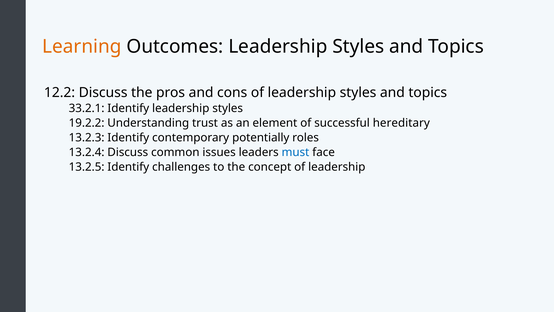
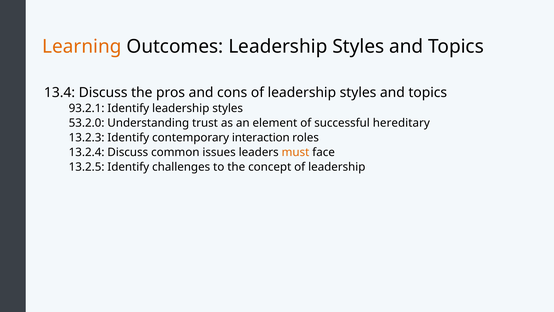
12.2: 12.2 -> 13.4 (60, 92)
33.2.1: 33.2.1 -> 93.2.1 (87, 108)
19.2.2: 19.2.2 -> 53.2.0 (87, 123)
potentially: potentially -> interaction (261, 138)
must colour: blue -> orange (295, 152)
